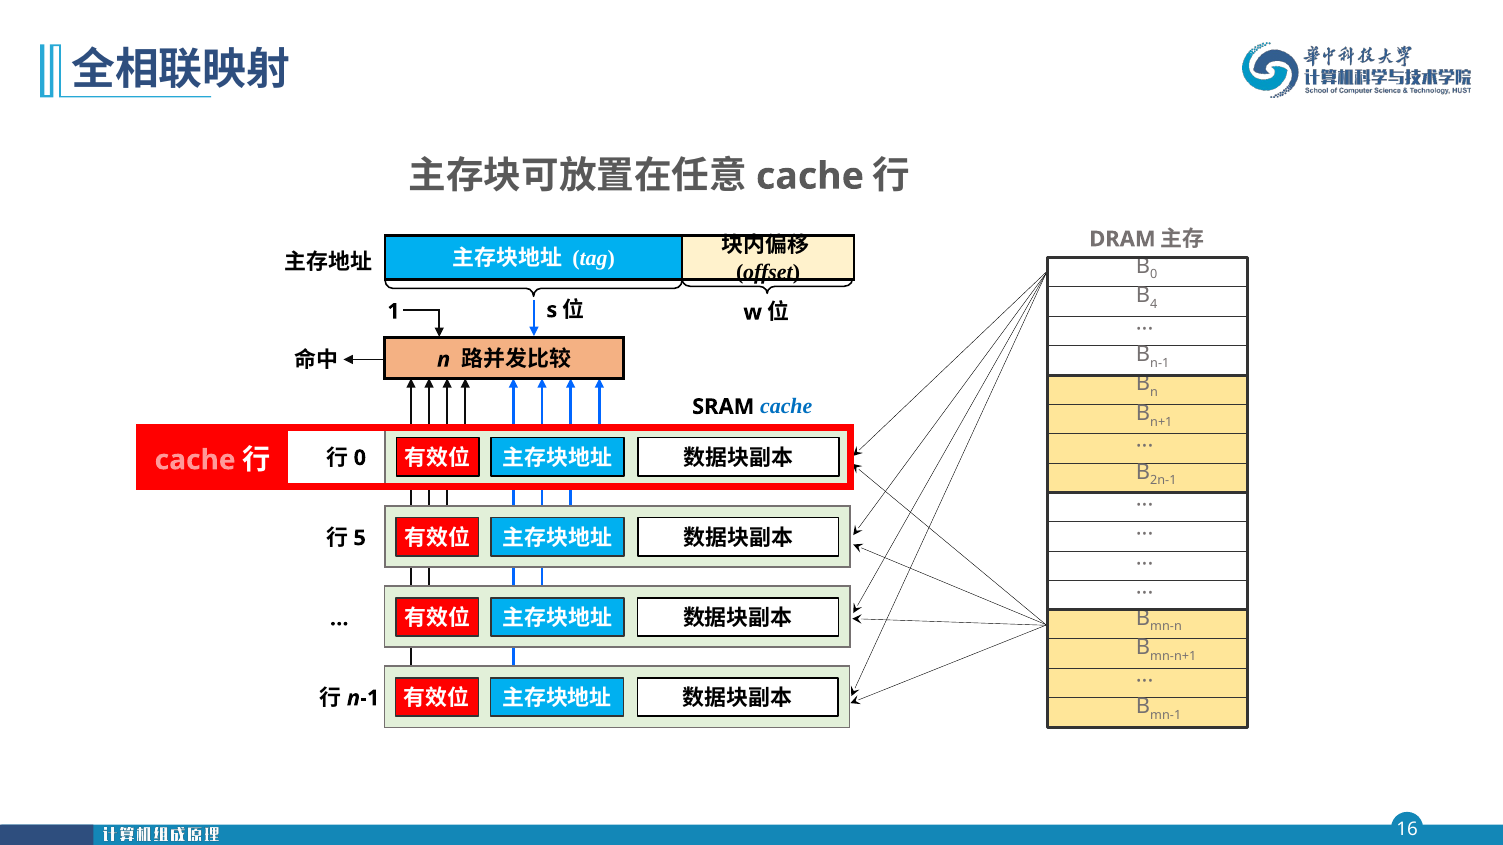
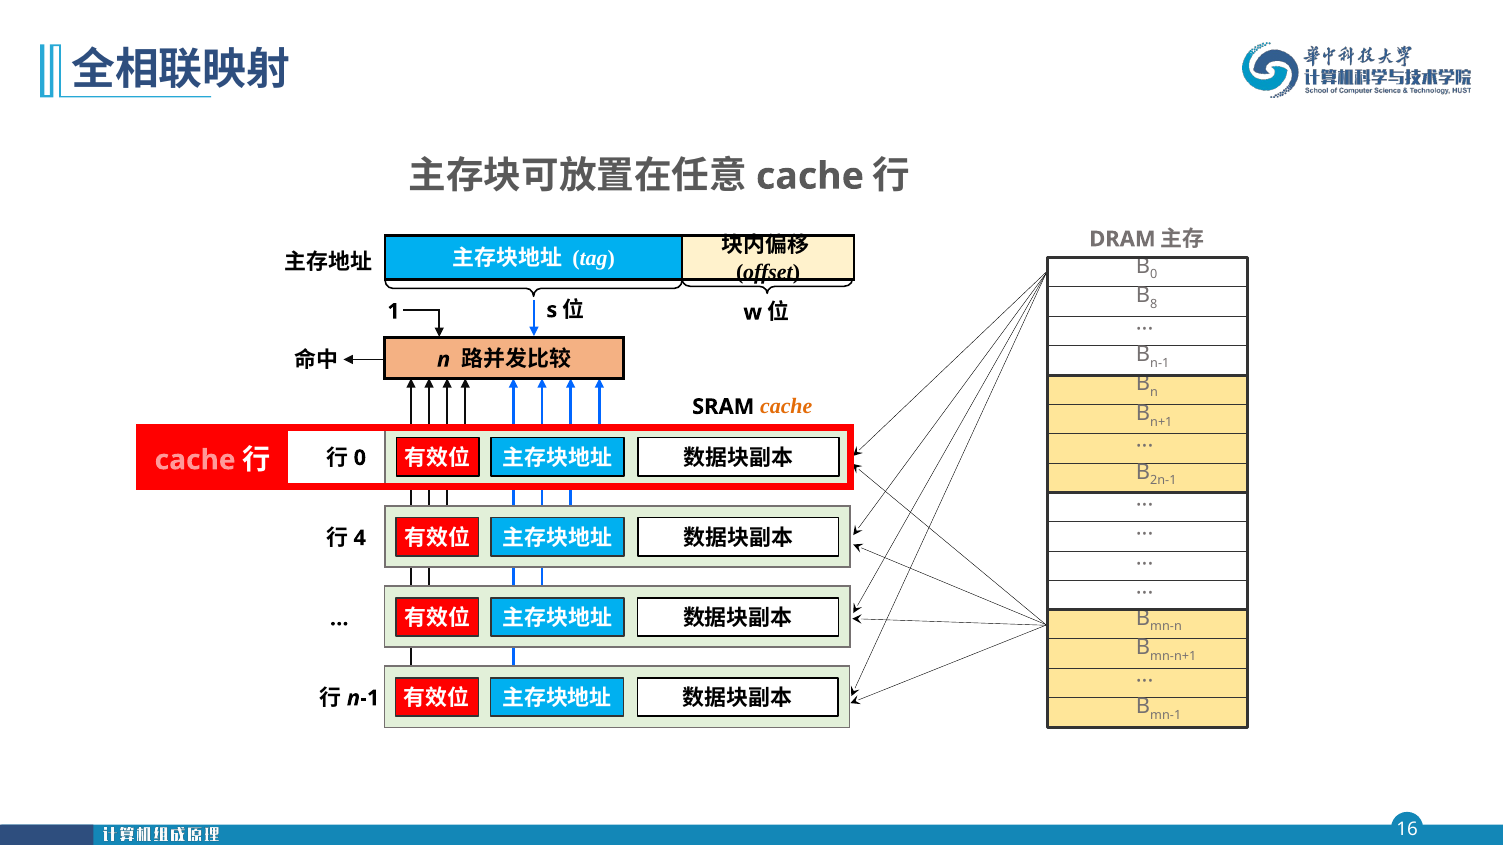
4: 4 -> 8 (1154, 304)
cache colour: blue -> orange (786, 407)
5: 5 -> 4 (360, 538)
